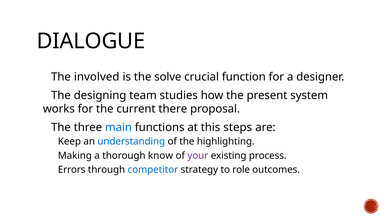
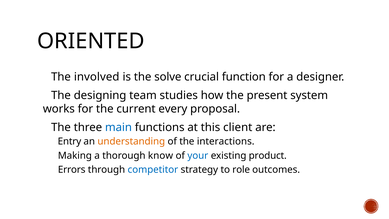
DIALOGUE: DIALOGUE -> ORIENTED (91, 41)
there: there -> every (173, 109)
steps: steps -> client (238, 127)
Keep: Keep -> Entry (69, 141)
understanding colour: blue -> orange (131, 141)
highlighting: highlighting -> interactions (226, 141)
your colour: purple -> blue (198, 155)
process: process -> product (268, 155)
